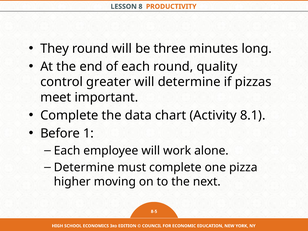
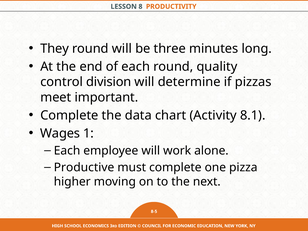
greater: greater -> division (109, 82)
Before: Before -> Wages (60, 133)
Determine: Determine -> Productive (84, 167)
